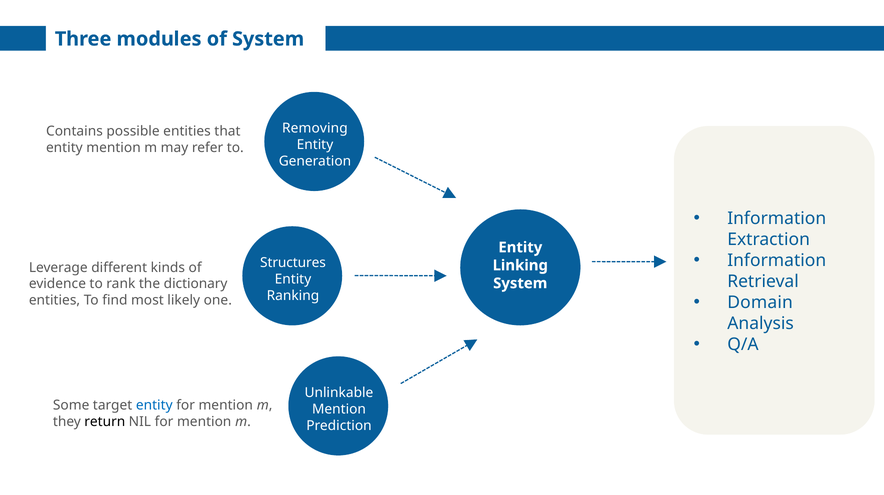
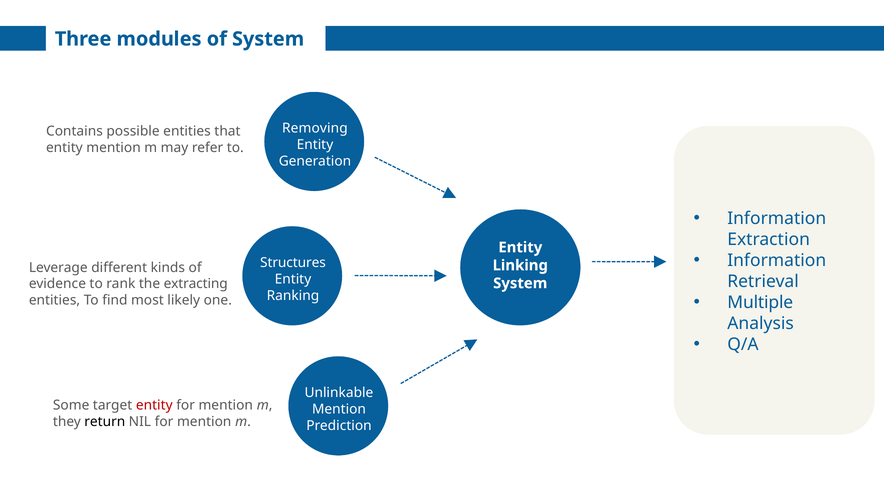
dictionary: dictionary -> extracting (196, 284)
Domain: Domain -> Multiple (760, 303)
entity colour: blue -> red (154, 405)
